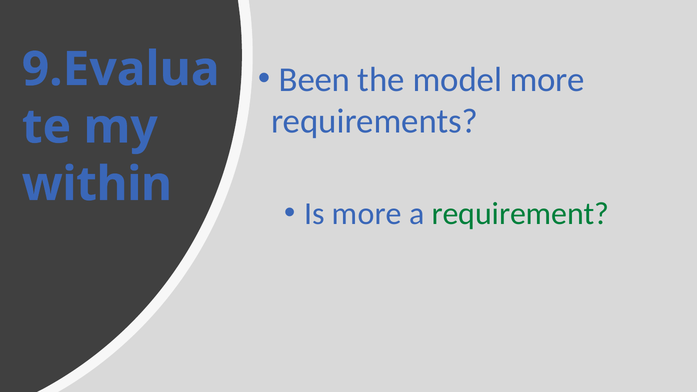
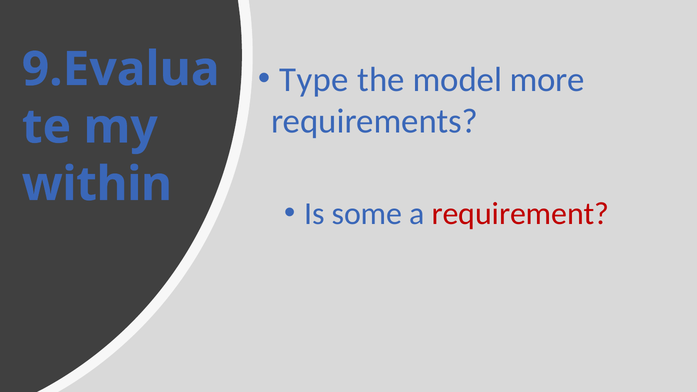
Been: Been -> Type (314, 80)
Is more: more -> some (367, 214)
requirement colour: green -> red (520, 214)
